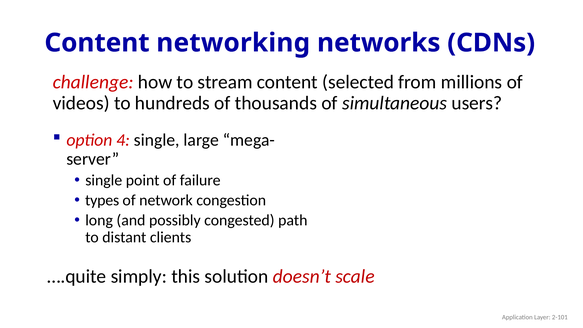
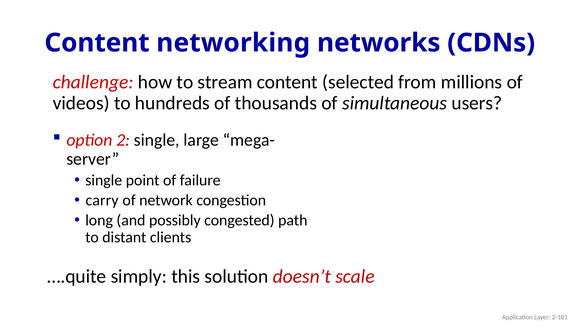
4: 4 -> 2 (123, 140)
types: types -> carry (102, 200)
